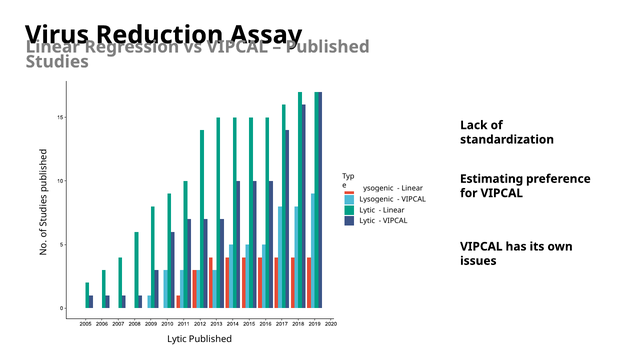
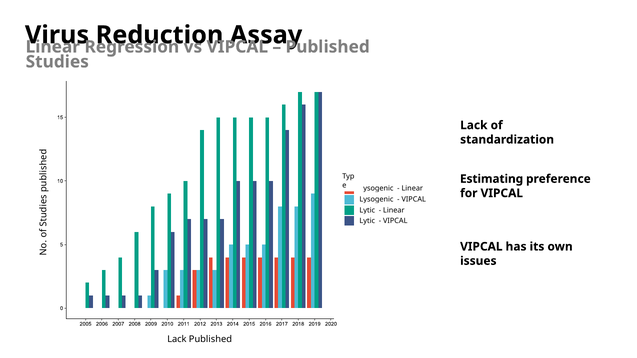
Lytic: Lytic -> Lack (177, 339)
